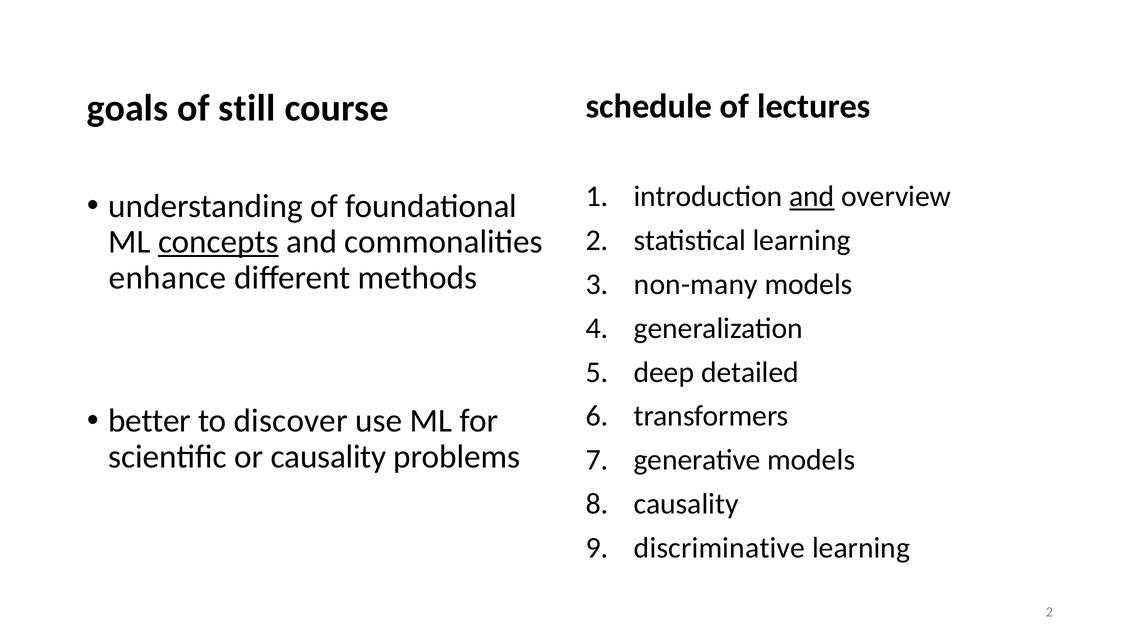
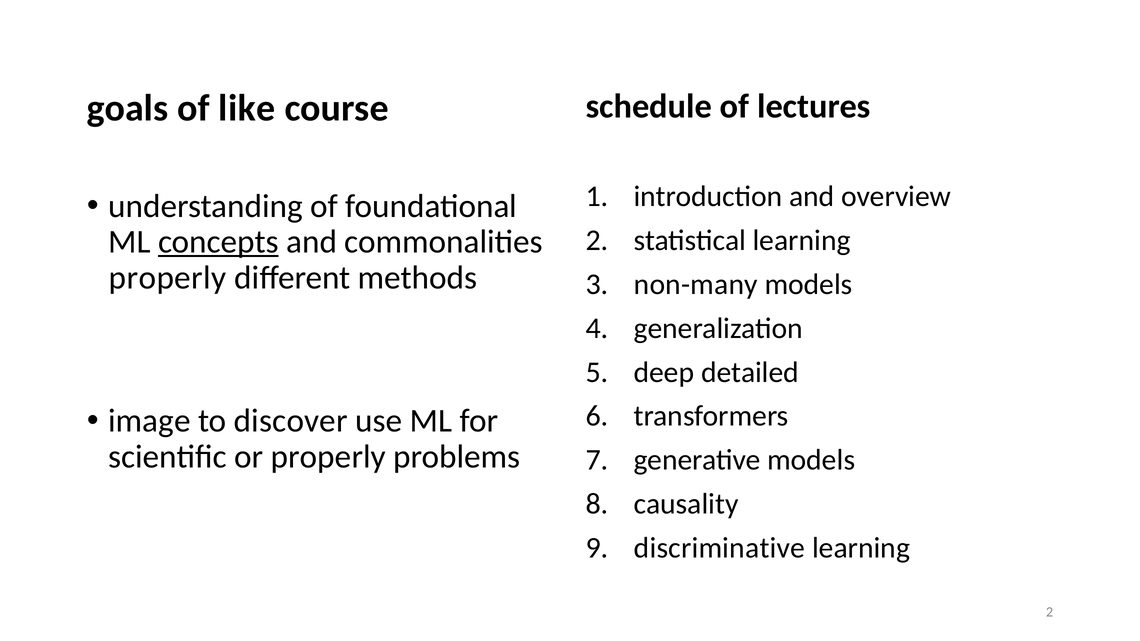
still: still -> like (247, 108)
and underline: present -> none (812, 197)
enhance: enhance -> properly (168, 278)
better: better -> image (149, 421)
or causality: causality -> properly (328, 457)
